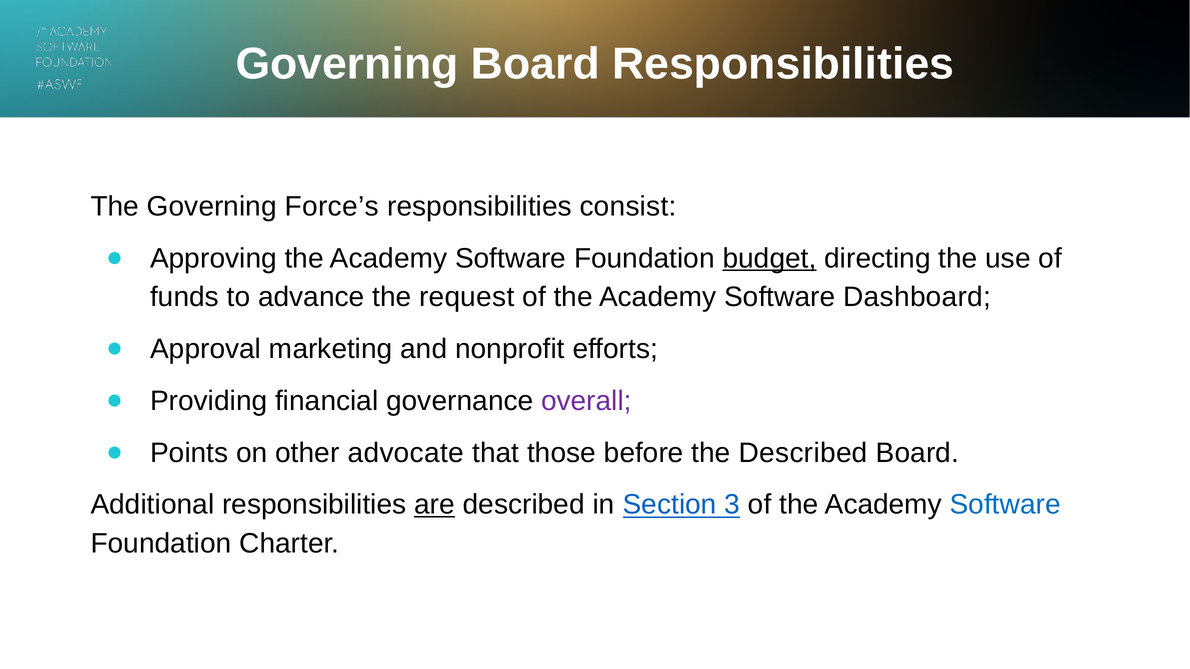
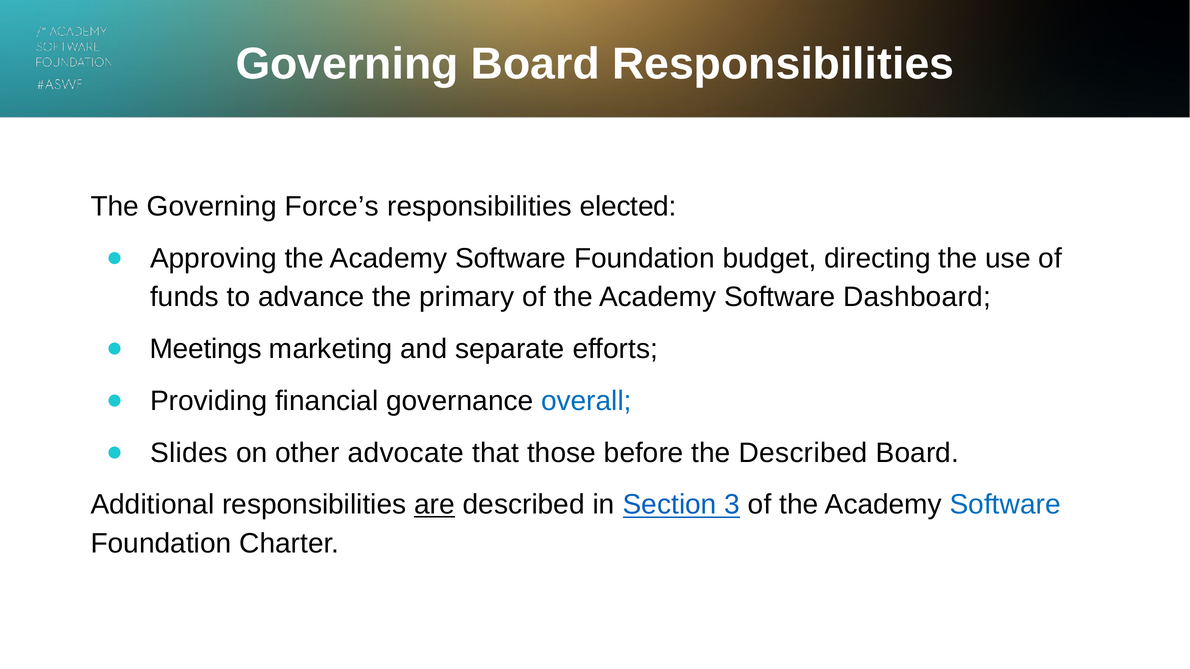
consist: consist -> elected (628, 206)
budget underline: present -> none (770, 258)
request: request -> primary (467, 297)
Approval: Approval -> Meetings (206, 349)
nonprofit: nonprofit -> separate (510, 349)
overall colour: purple -> blue (586, 401)
Points: Points -> Slides (189, 453)
